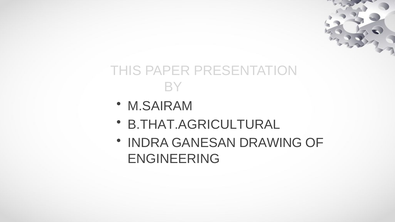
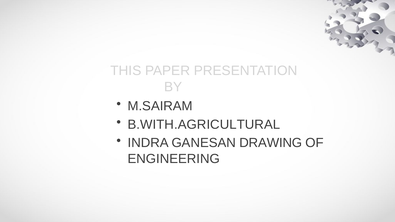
B.THAT.AGRICULTURAL: B.THAT.AGRICULTURAL -> B.WITH.AGRICULTURAL (204, 125)
